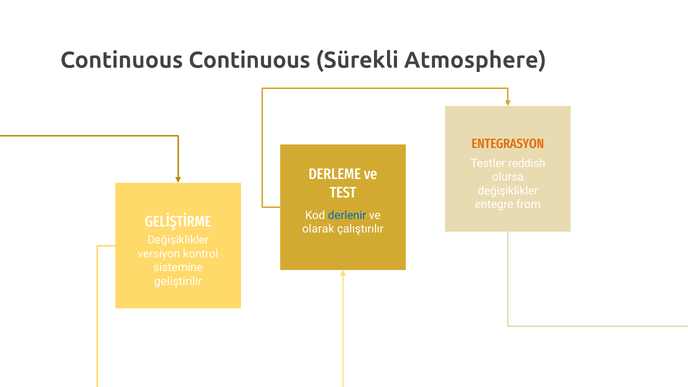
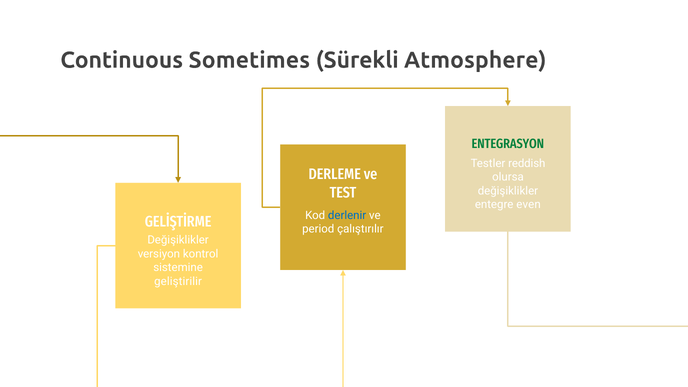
Continuous Continuous: Continuous -> Sometimes (249, 60)
ENTEGRASYON colour: orange -> green (508, 144)
from: from -> even (529, 205)
olarak: olarak -> period (318, 229)
